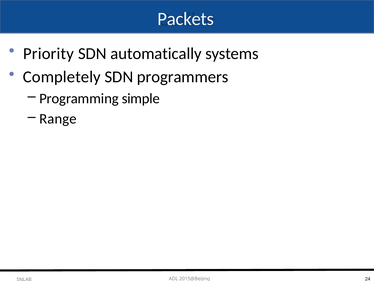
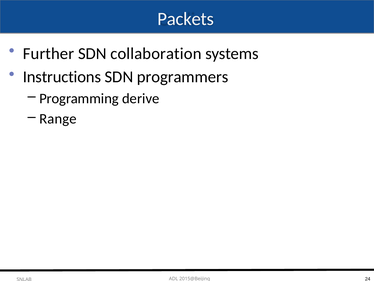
Priority: Priority -> Further (49, 54)
automatically: automatically -> collaboration (156, 54)
Completely: Completely -> Instructions (62, 77)
simple: simple -> derive (141, 98)
